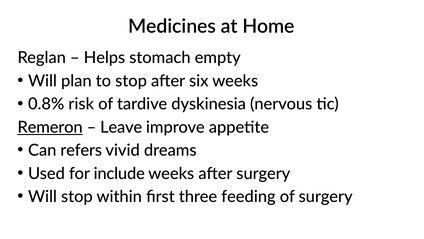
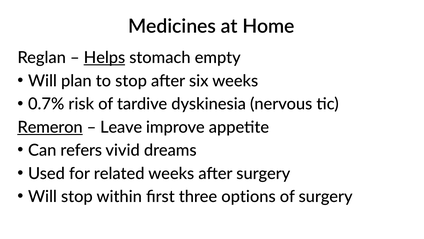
Helps underline: none -> present (104, 58)
0.8%: 0.8% -> 0.7% (46, 104)
include: include -> related (119, 173)
feeding: feeding -> options (248, 196)
